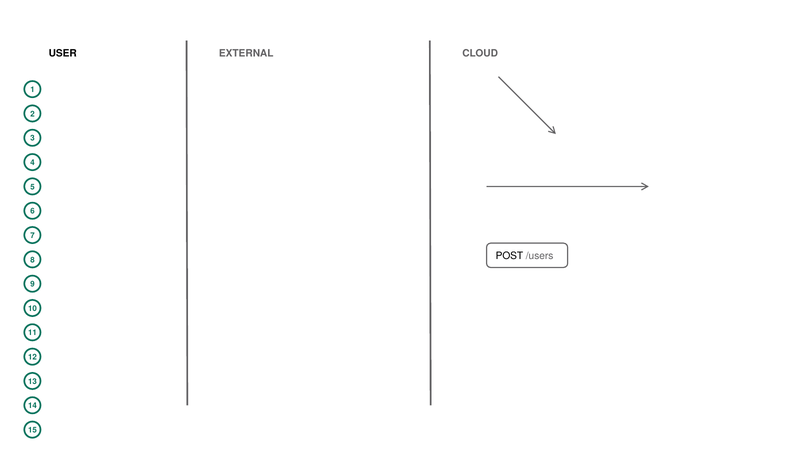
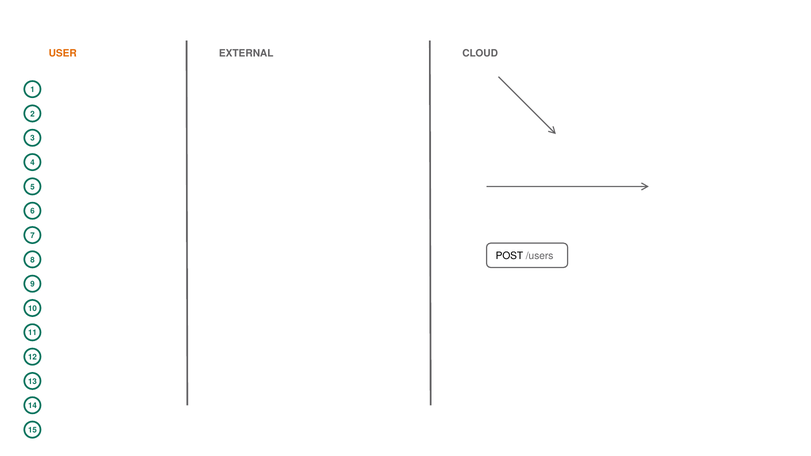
USER colour: black -> orange (63, 53)
